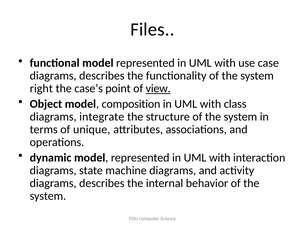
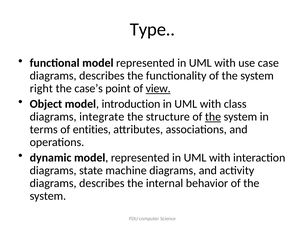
Files: Files -> Type (153, 30)
composition: composition -> introduction (131, 104)
the underline: none -> present (213, 117)
unique: unique -> entities (92, 129)
